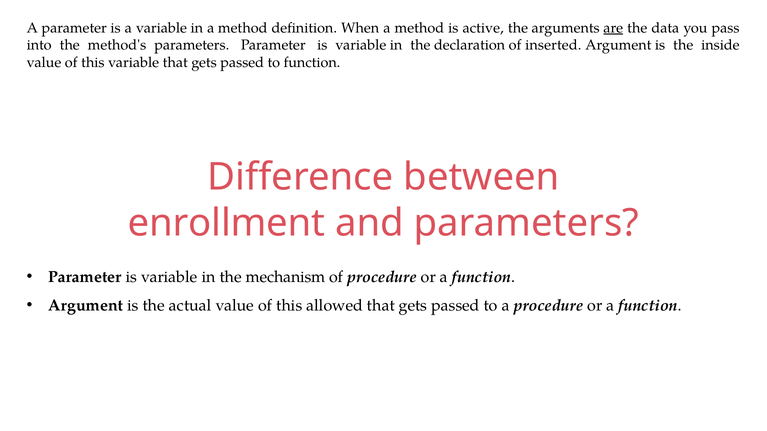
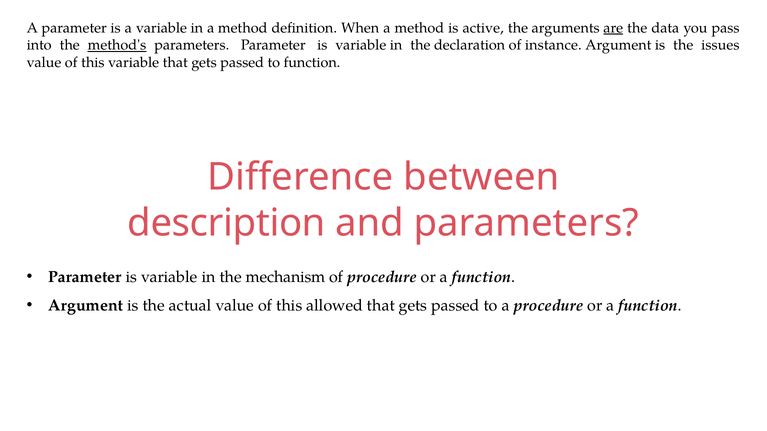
method's underline: none -> present (117, 45)
inserted: inserted -> instance (553, 45)
inside: inside -> issues (720, 45)
enrollment: enrollment -> description (227, 223)
